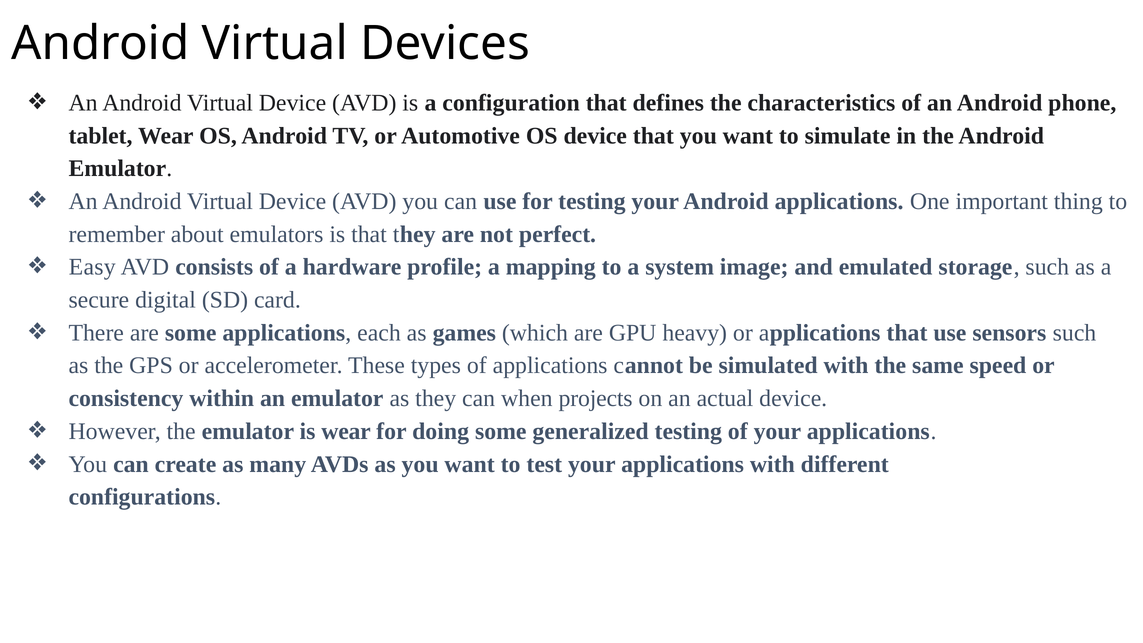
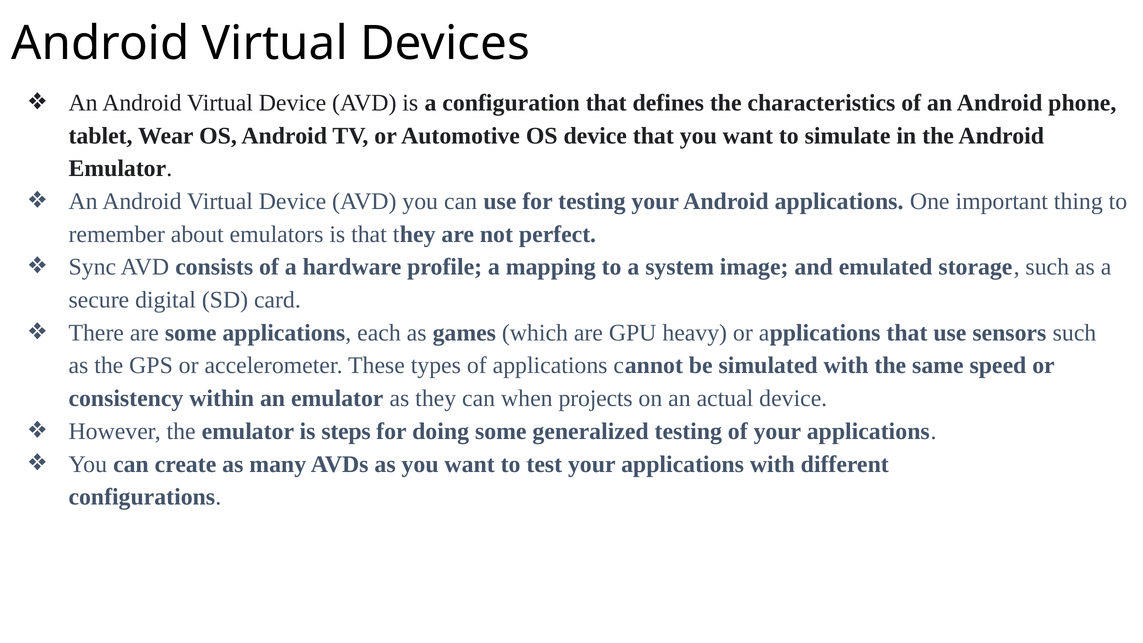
Easy: Easy -> Sync (92, 267)
is wear: wear -> steps (346, 431)
